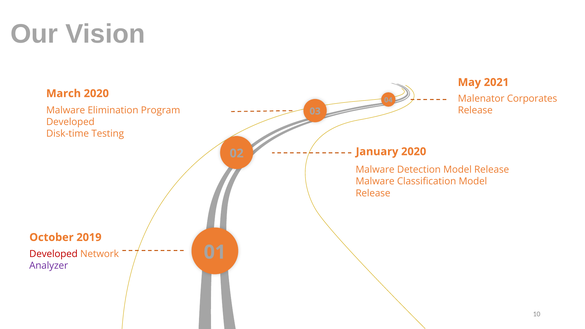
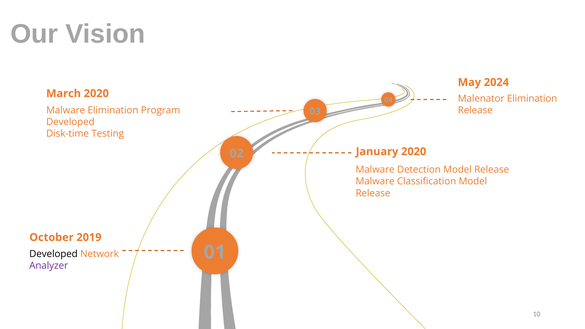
2021: 2021 -> 2024 (496, 82)
Malenator Corporates: Corporates -> Elimination (532, 99)
Developed colour: red -> black (54, 254)
